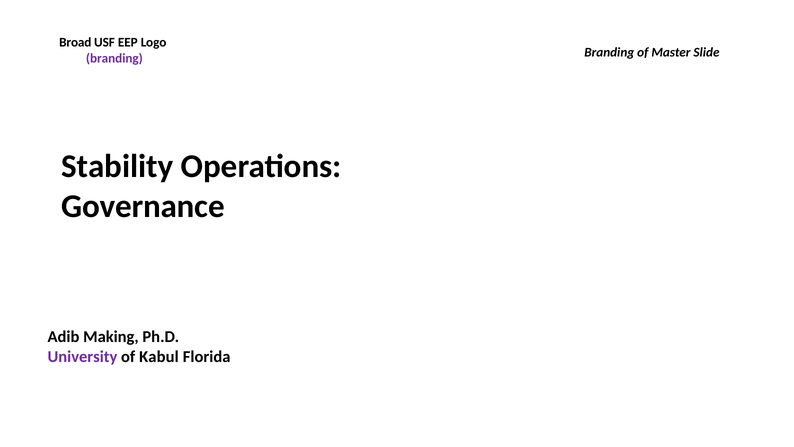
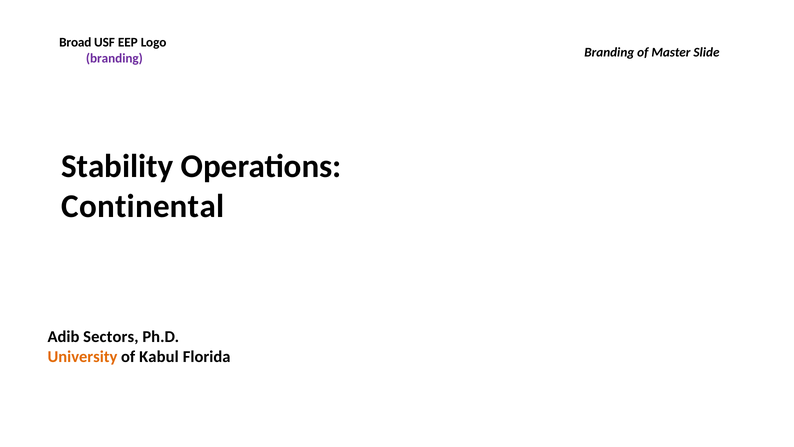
Governance: Governance -> Continental (143, 206)
Making: Making -> Sectors (111, 337)
University colour: purple -> orange (82, 356)
